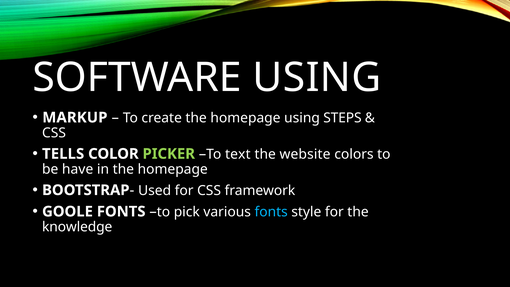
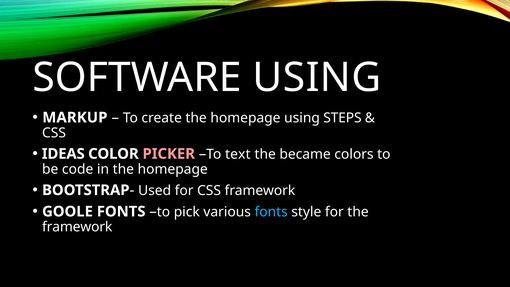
TELLS: TELLS -> IDEAS (63, 154)
PICKER colour: light green -> pink (169, 154)
website: website -> became (305, 154)
have: have -> code (78, 169)
knowledge: knowledge -> framework (77, 227)
